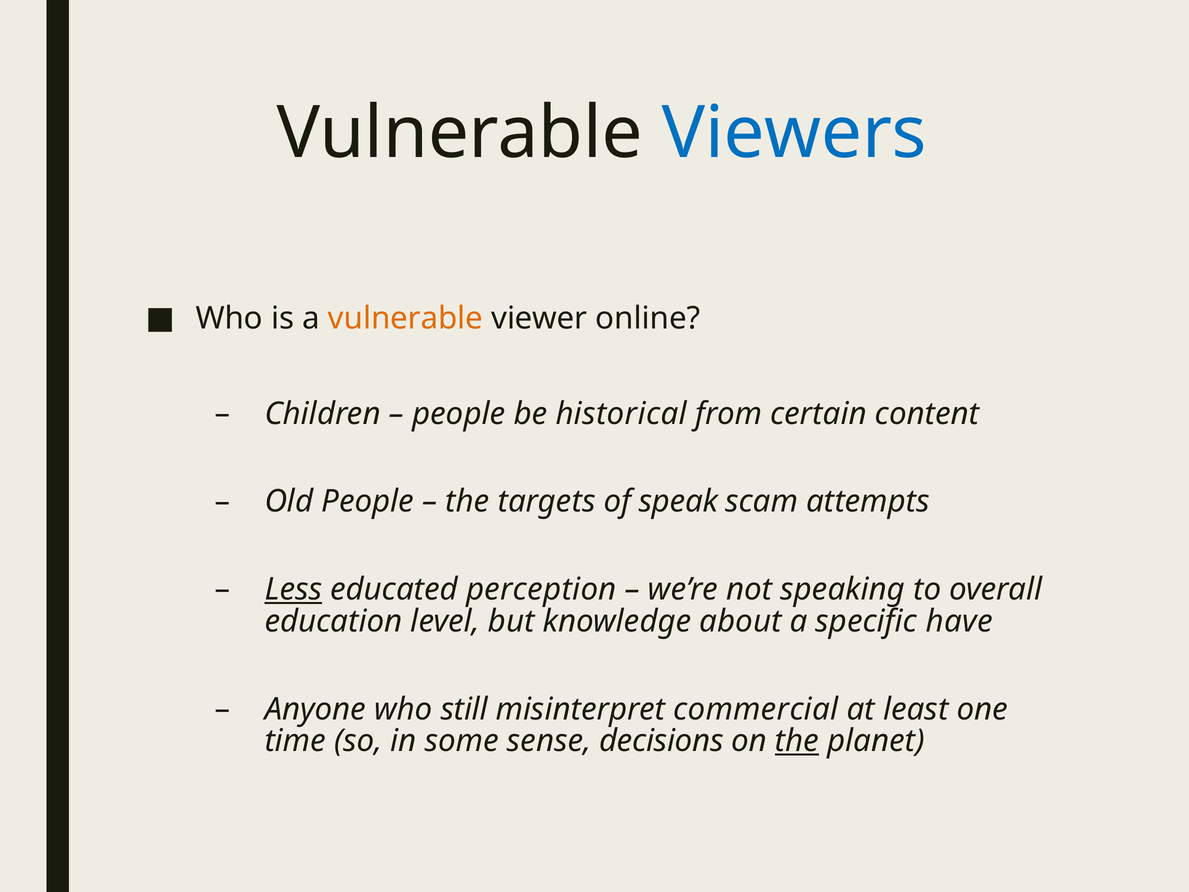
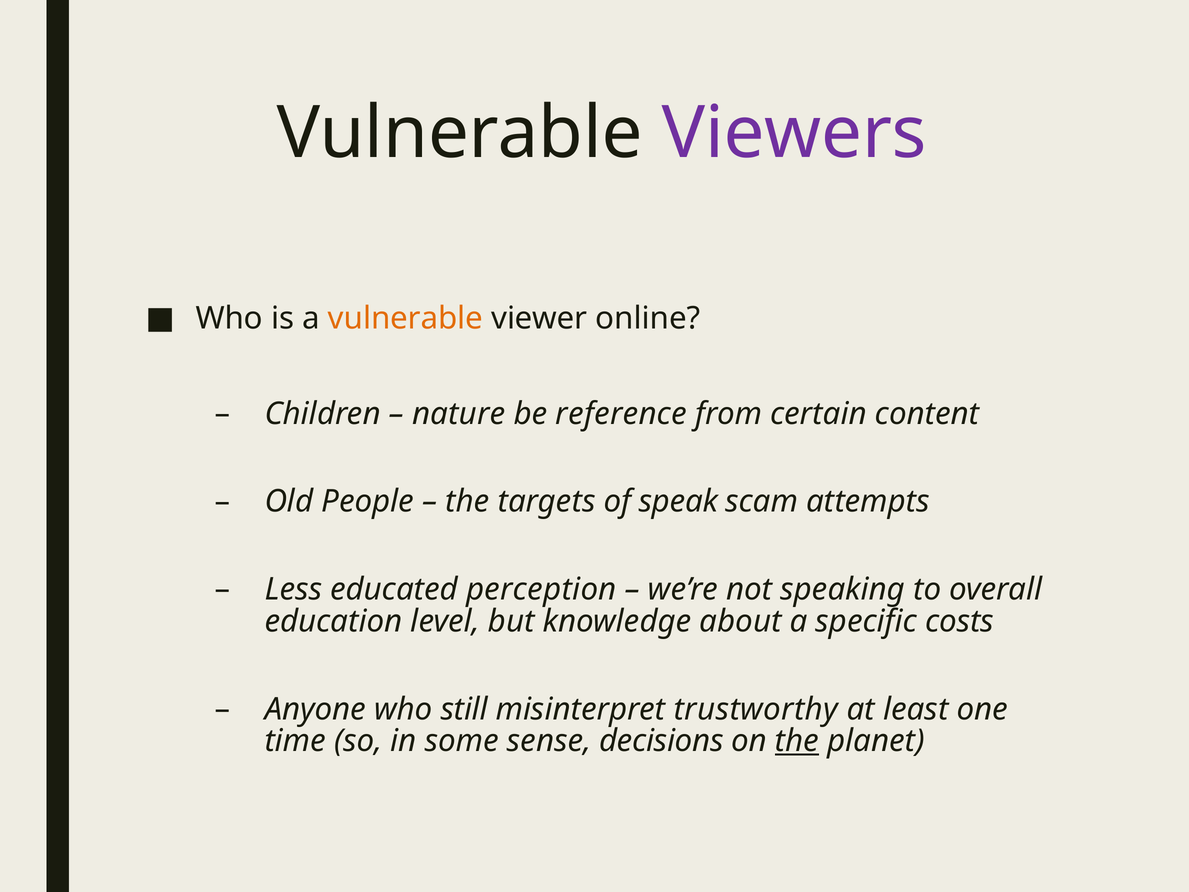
Viewers colour: blue -> purple (794, 133)
people: people -> nature (459, 414)
historical: historical -> reference (621, 414)
Less underline: present -> none (293, 589)
have: have -> costs (960, 621)
commercial: commercial -> trustworthy (756, 709)
